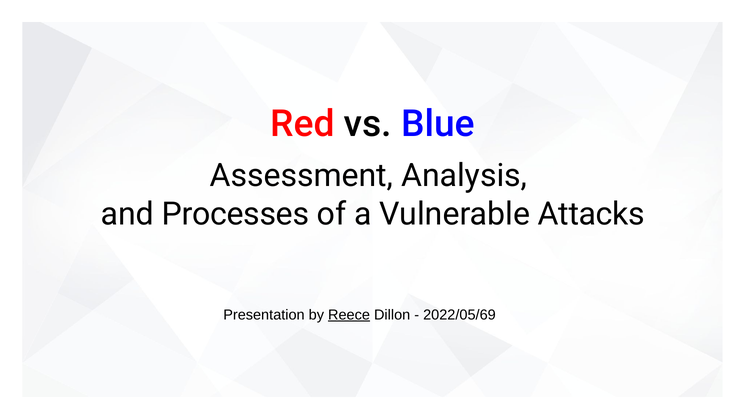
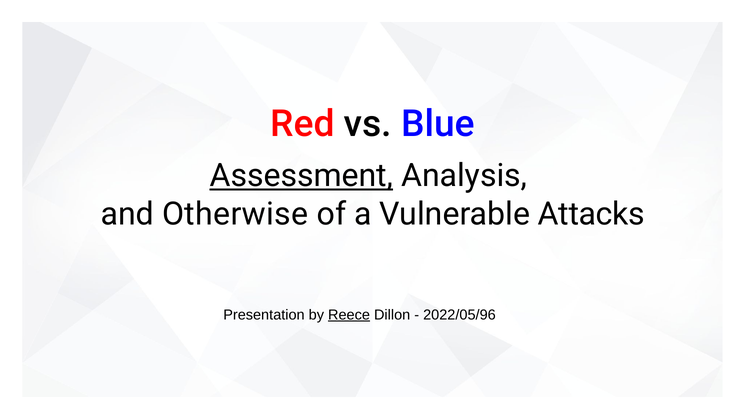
Assessment underline: none -> present (301, 176)
Processes: Processes -> Otherwise (235, 214)
2022/05/69: 2022/05/69 -> 2022/05/96 (459, 315)
